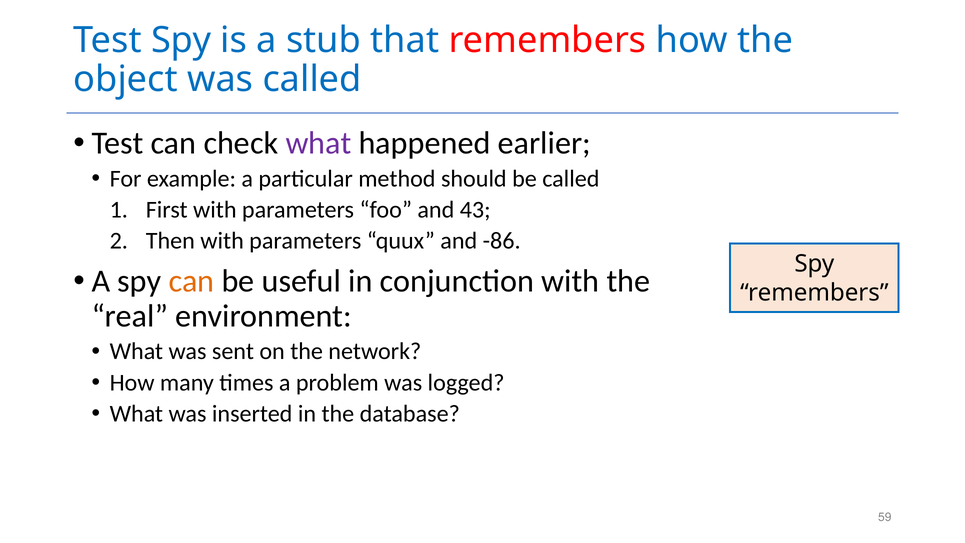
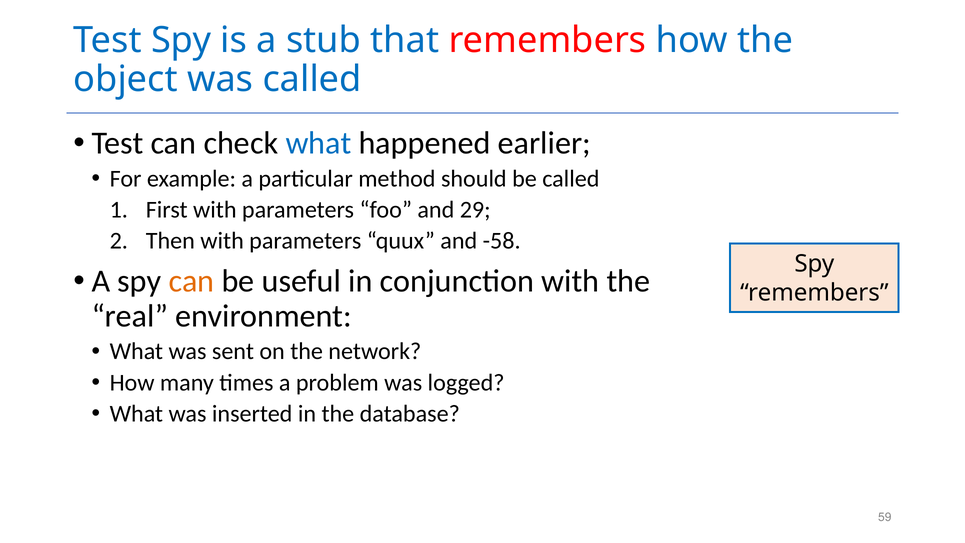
what colour: purple -> blue (318, 143)
43: 43 -> 29 (475, 210)
-86: -86 -> -58 (502, 241)
